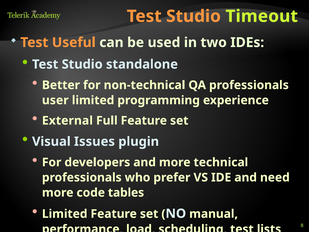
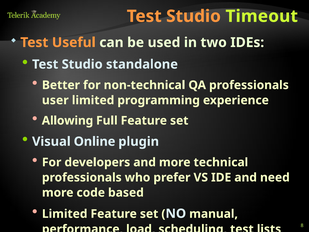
External: External -> Allowing (68, 120)
Issues: Issues -> Online (95, 141)
tables: tables -> based (126, 192)
